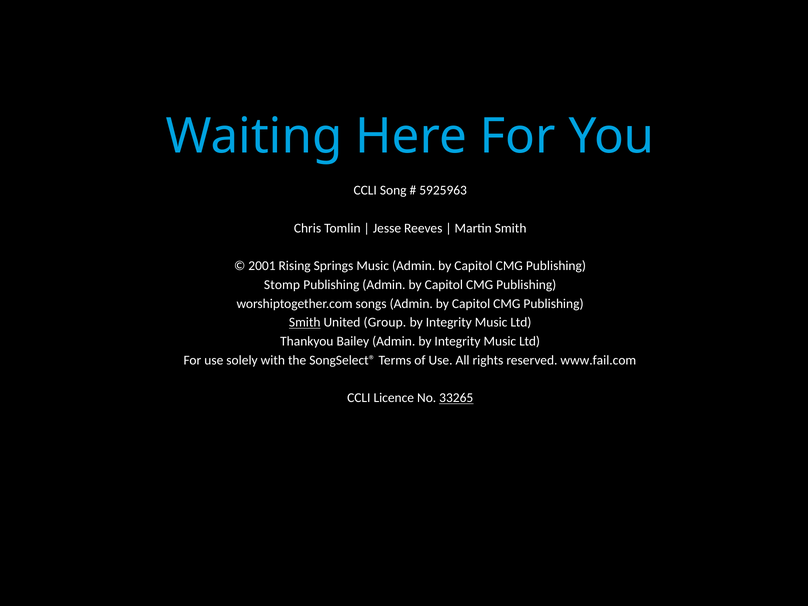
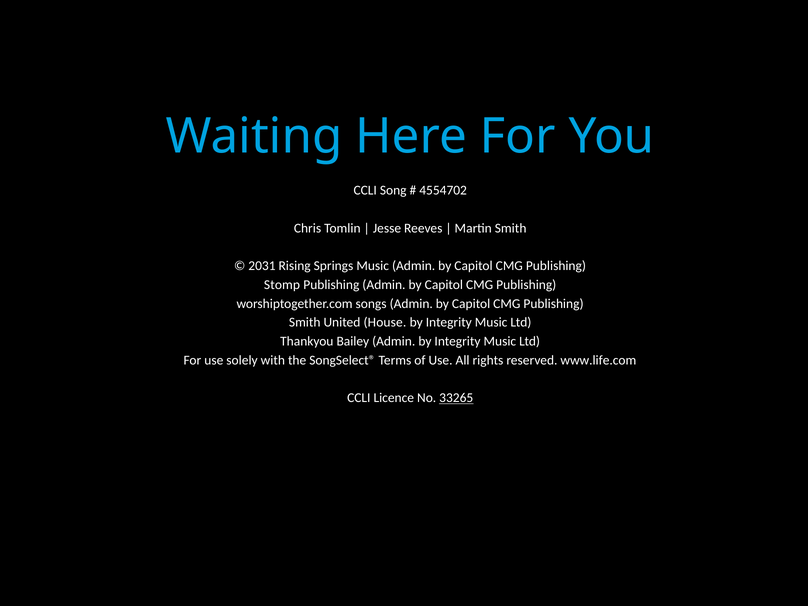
5925963: 5925963 -> 4554702 (443, 190)
2001: 2001 -> 2031 (262, 266)
Smith underline: present -> none (305, 322)
Group: Group -> House (385, 322)
www.fail.com: www.fail.com -> www.life.com (598, 360)
